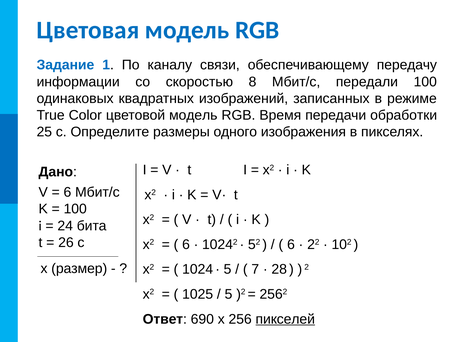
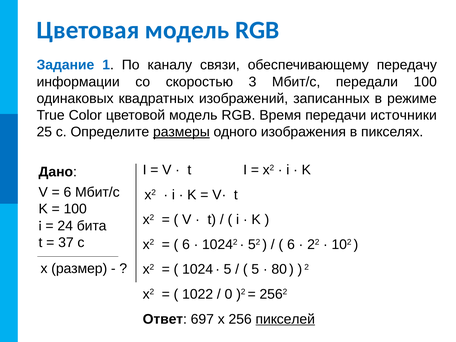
8: 8 -> 3 (253, 82)
обработки: обработки -> источники (404, 115)
размеры underline: none -> present (181, 132)
26: 26 -> 37 (66, 242)
7: 7 -> 5 (255, 269)
28: 28 -> 80 (279, 269)
1025: 1025 -> 1022 (198, 294)
5: 5 -> 0 (228, 294)
690: 690 -> 697 (202, 319)
